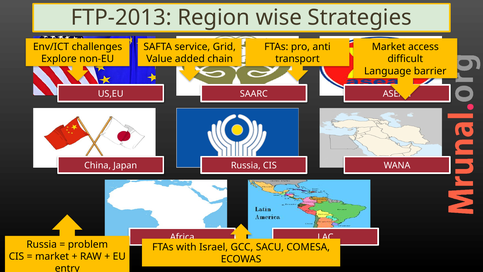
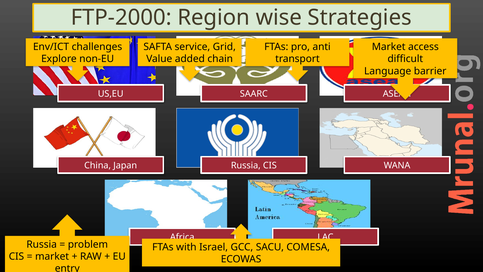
FTP-2013: FTP-2013 -> FTP-2000 (121, 17)
